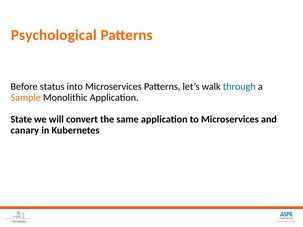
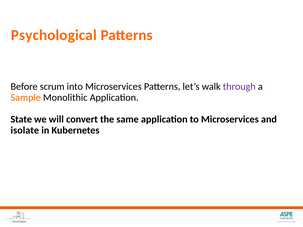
status: status -> scrum (52, 87)
through colour: blue -> purple (239, 87)
canary: canary -> isolate (25, 130)
